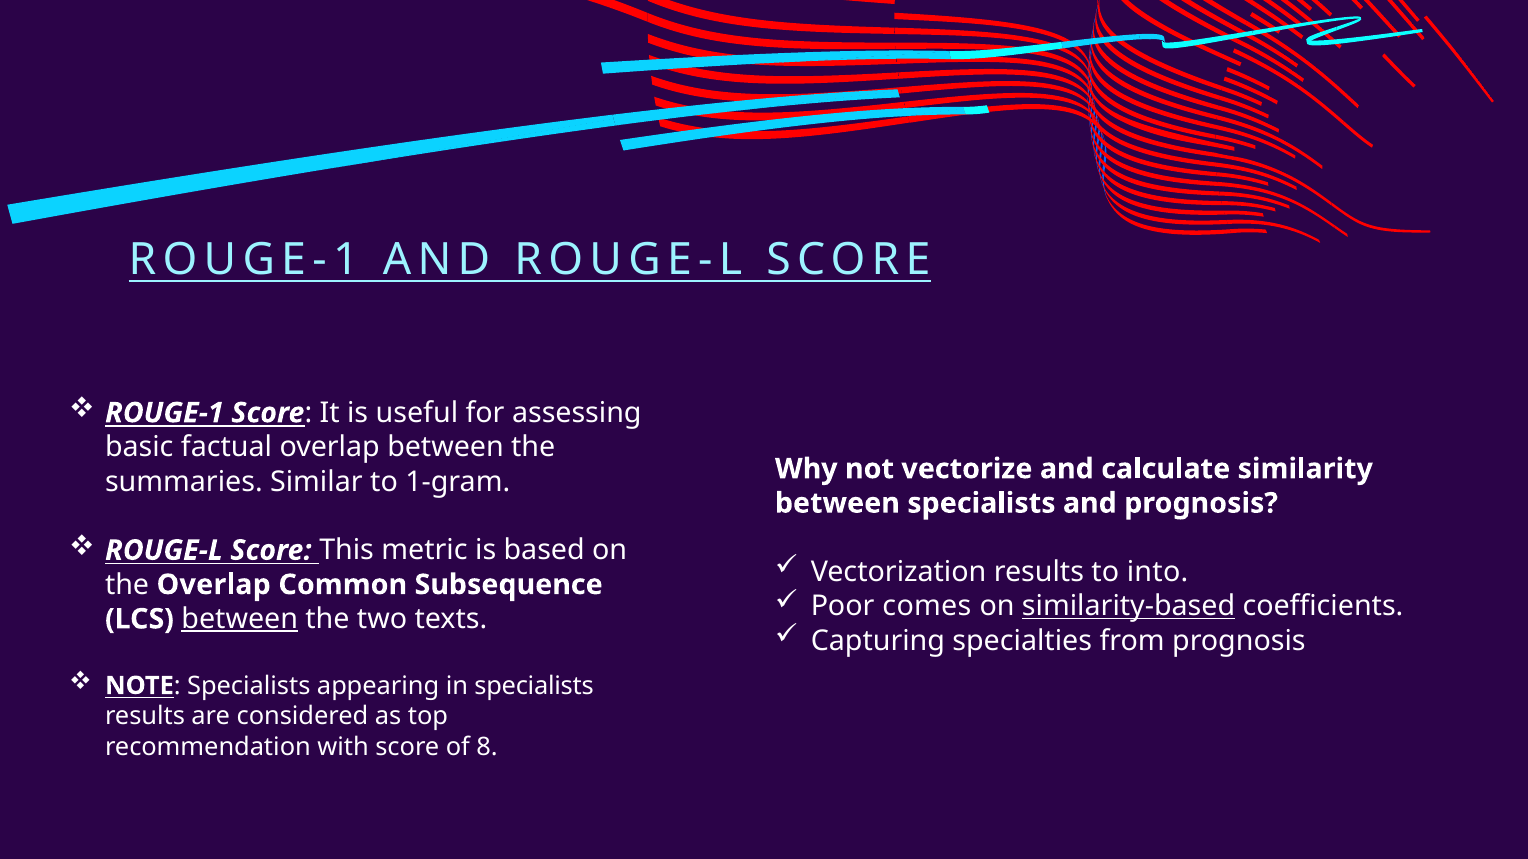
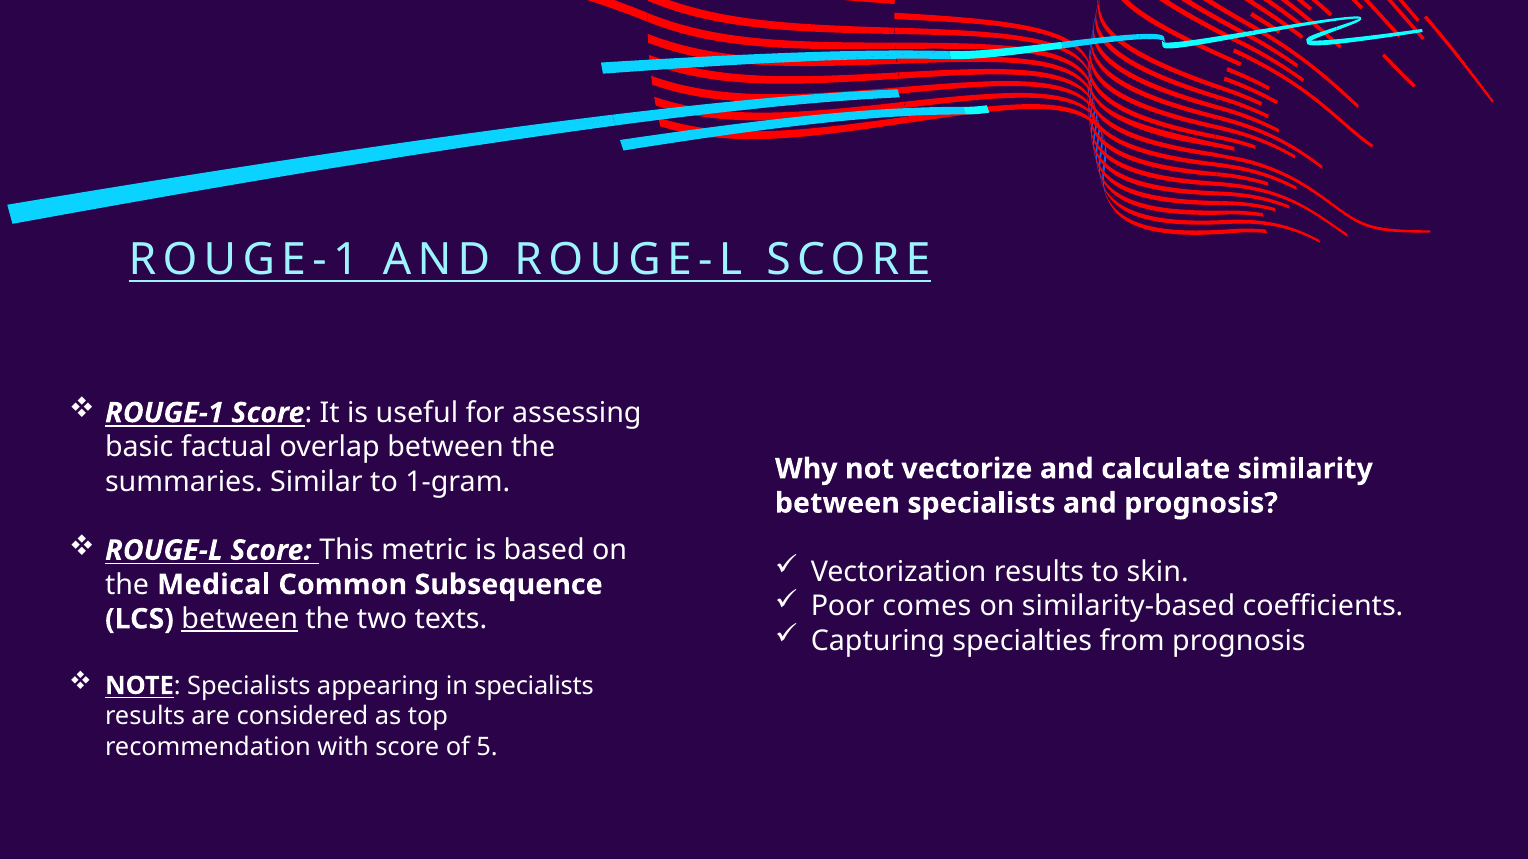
into: into -> skin (1158, 572)
the Overlap: Overlap -> Medical (214, 585)
similarity-based underline: present -> none (1129, 607)
8: 8 -> 5 (487, 747)
